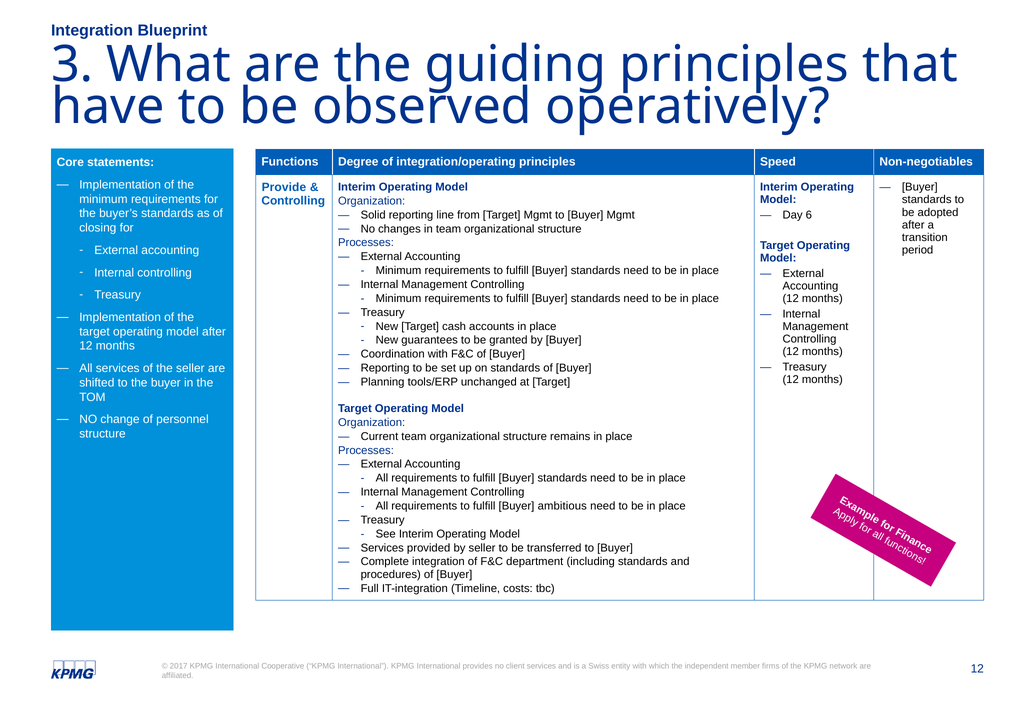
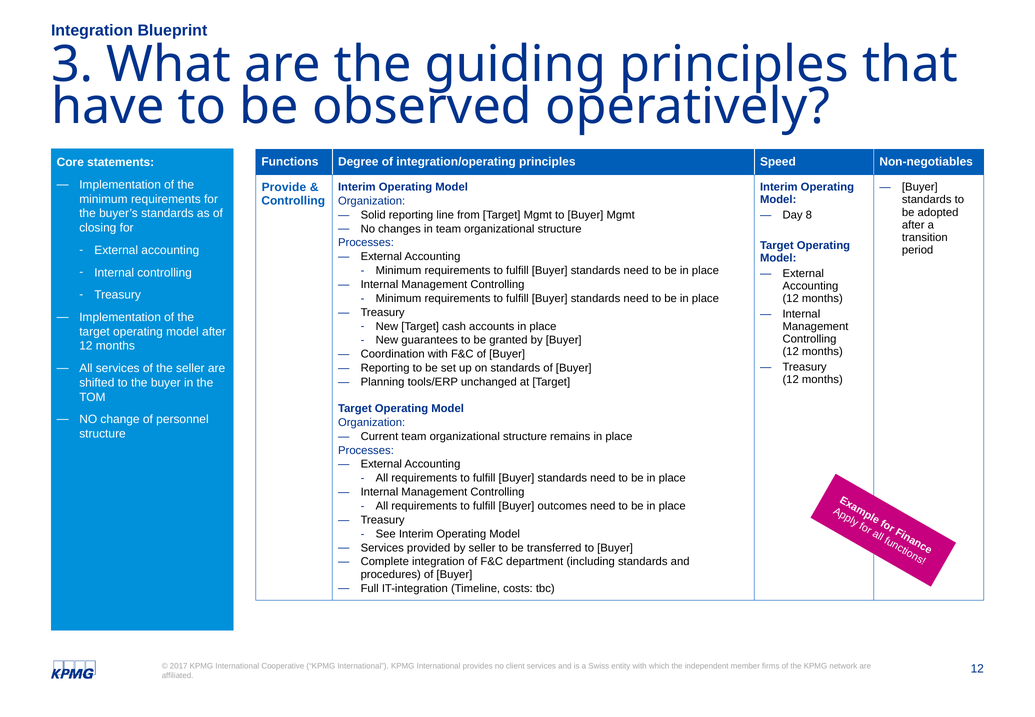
6: 6 -> 8 (809, 215)
ambitious: ambitious -> outcomes (562, 506)
